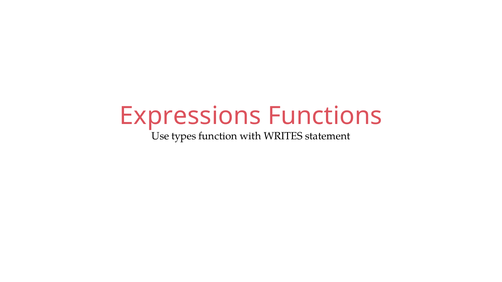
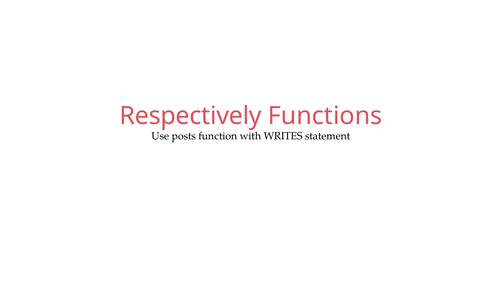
Expressions: Expressions -> Respectively (191, 116)
types: types -> posts (184, 136)
